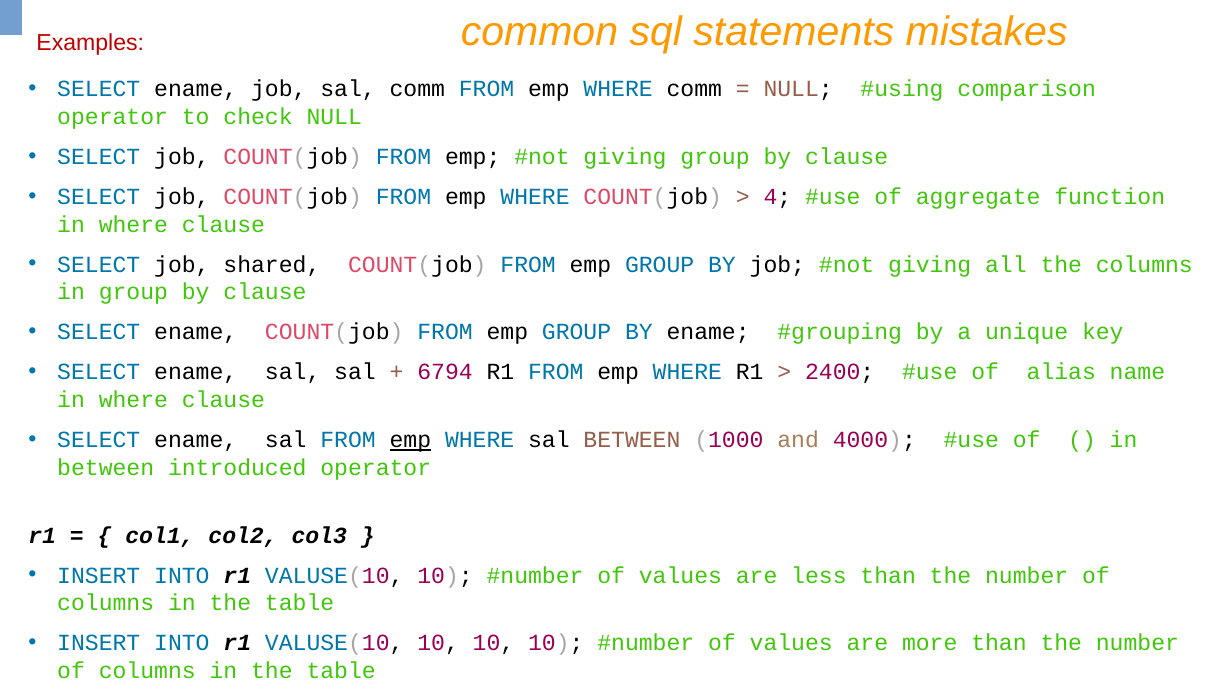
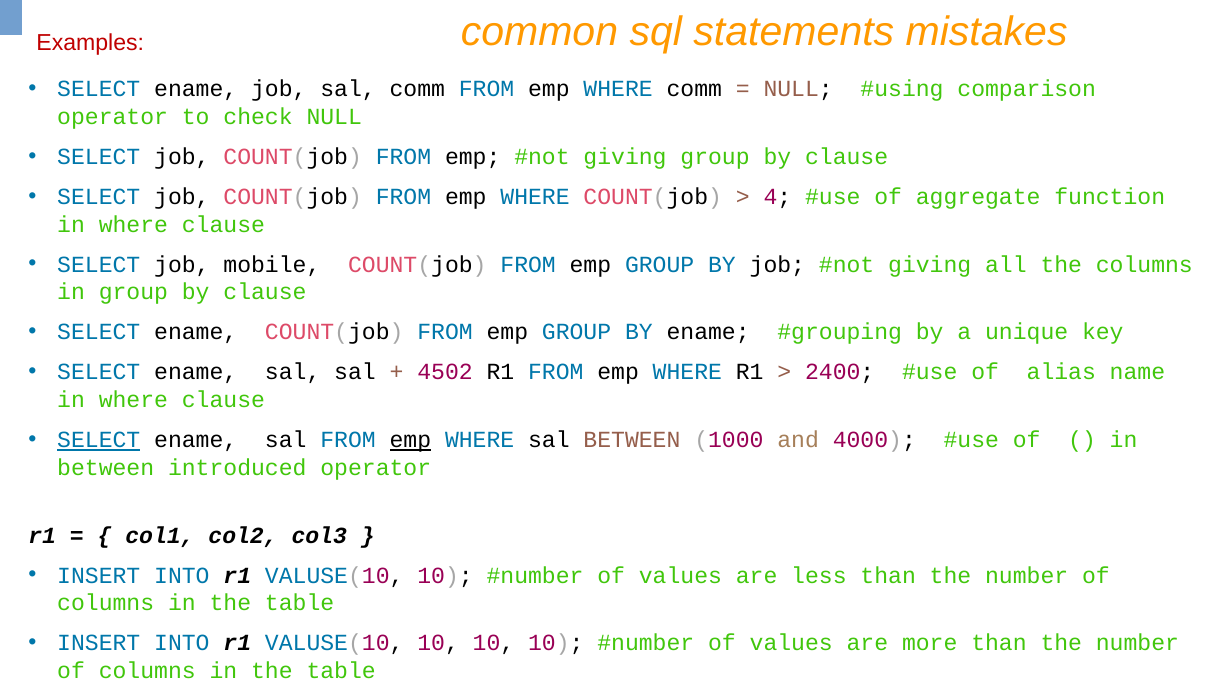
shared: shared -> mobile (272, 264)
6794: 6794 -> 4502 (445, 372)
SELECT underline: none -> present (99, 440)
